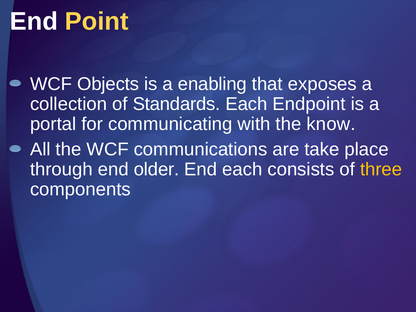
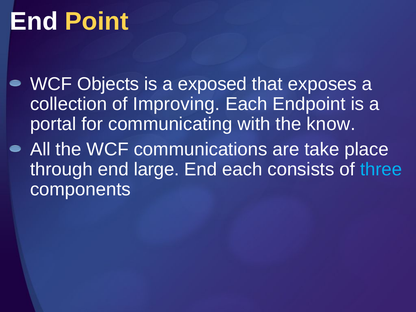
enabling: enabling -> exposed (212, 84)
Standards: Standards -> Improving (176, 104)
older: older -> large (157, 170)
three colour: yellow -> light blue (381, 170)
